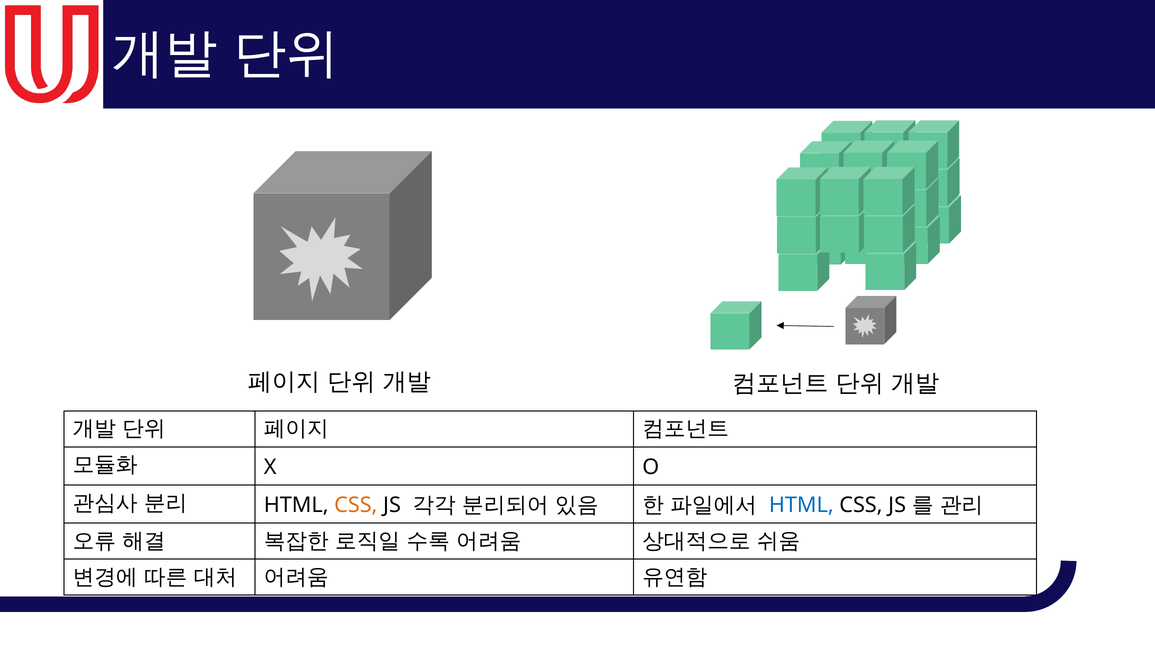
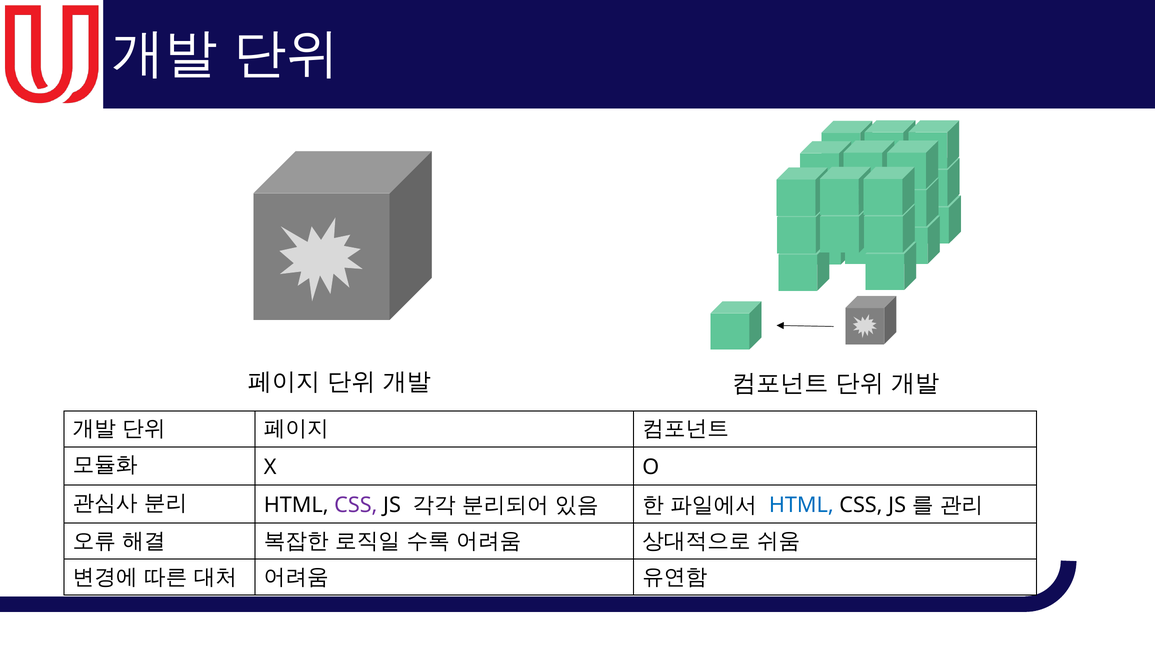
CSS colour: orange -> purple (356, 506)
